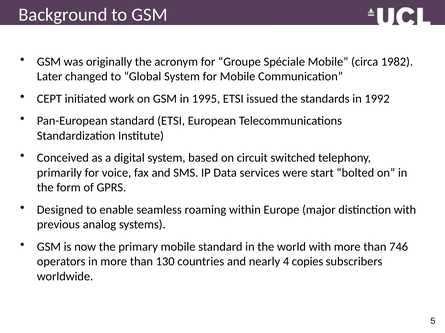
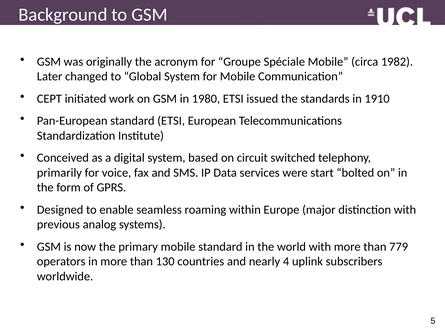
1995: 1995 -> 1980 (206, 99)
1992: 1992 -> 1910 (377, 99)
746: 746 -> 779 (399, 247)
copies: copies -> uplink (307, 262)
